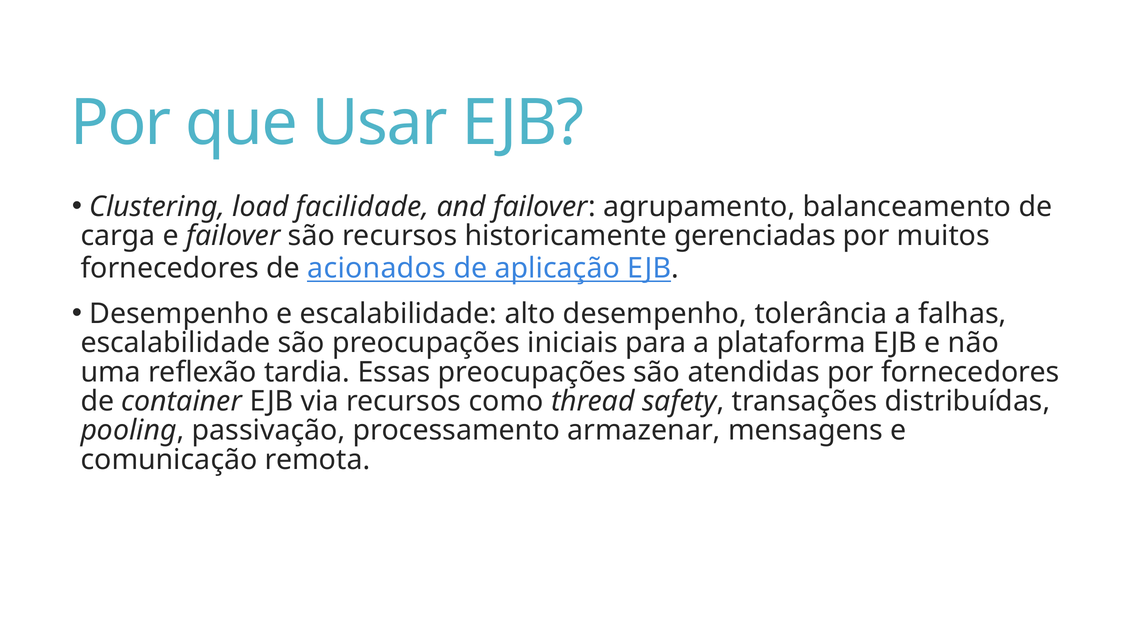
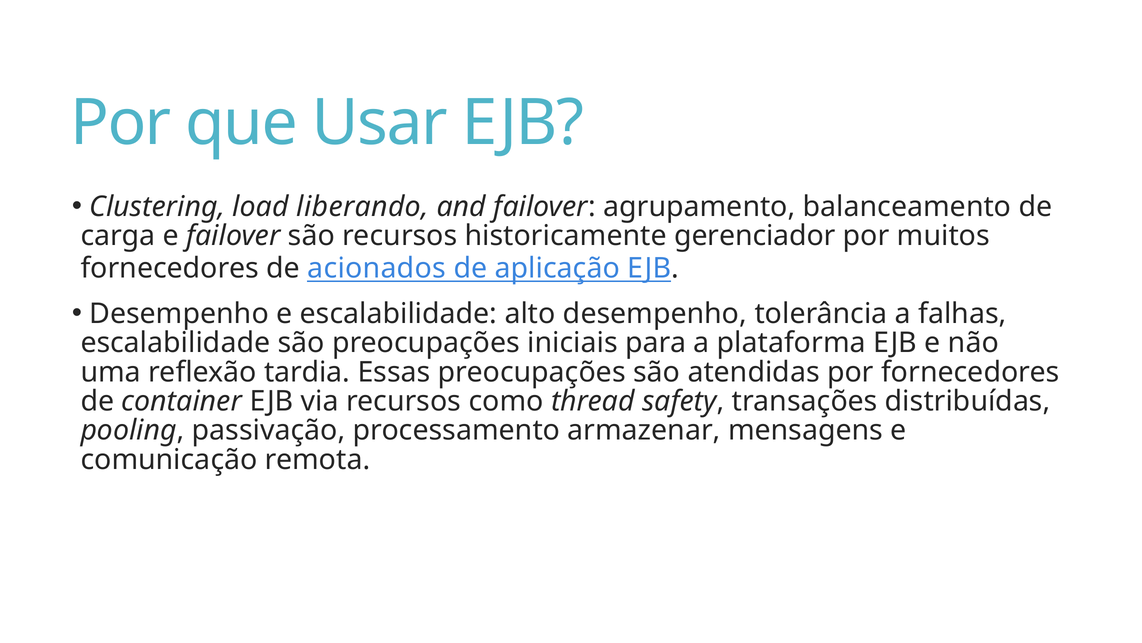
facilidade: facilidade -> liberando (362, 207)
gerenciadas: gerenciadas -> gerenciador (755, 236)
